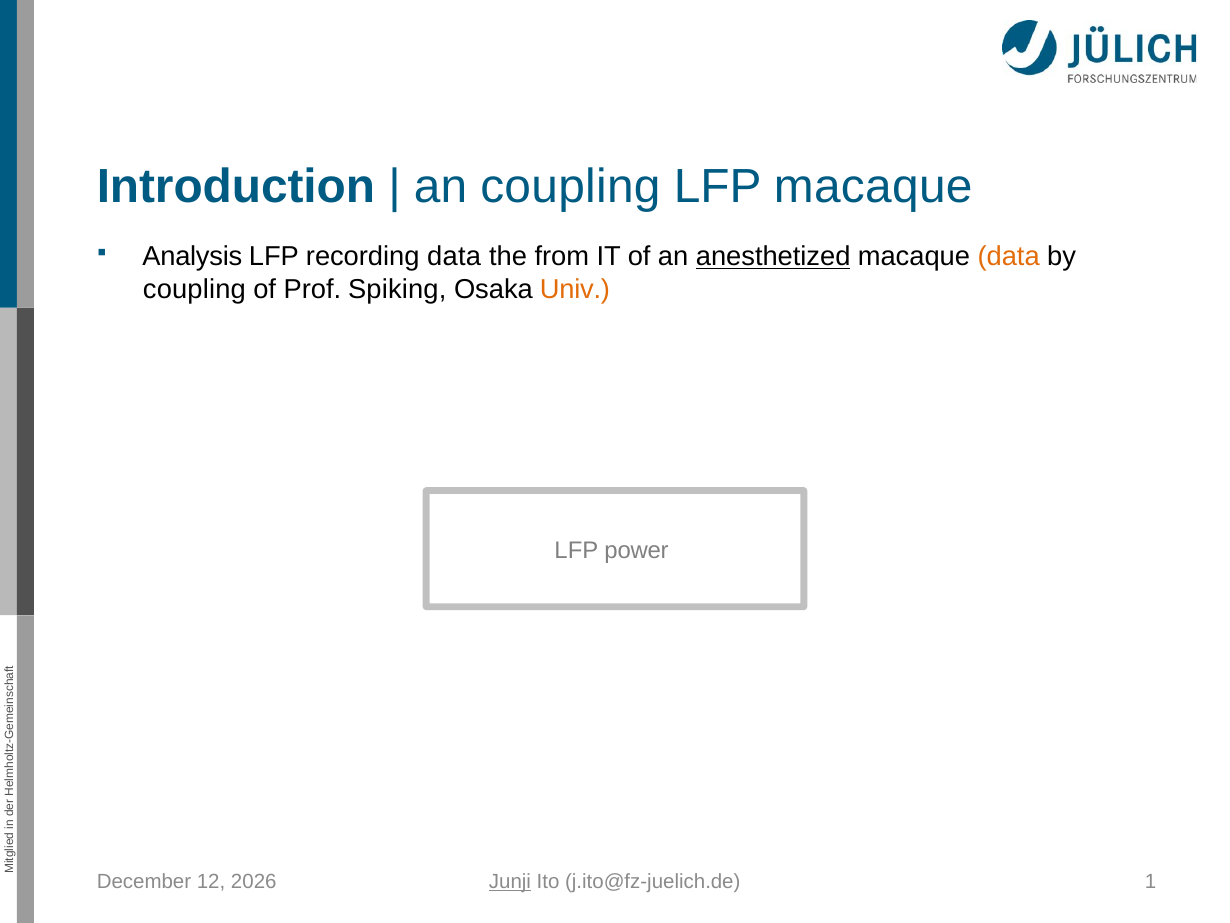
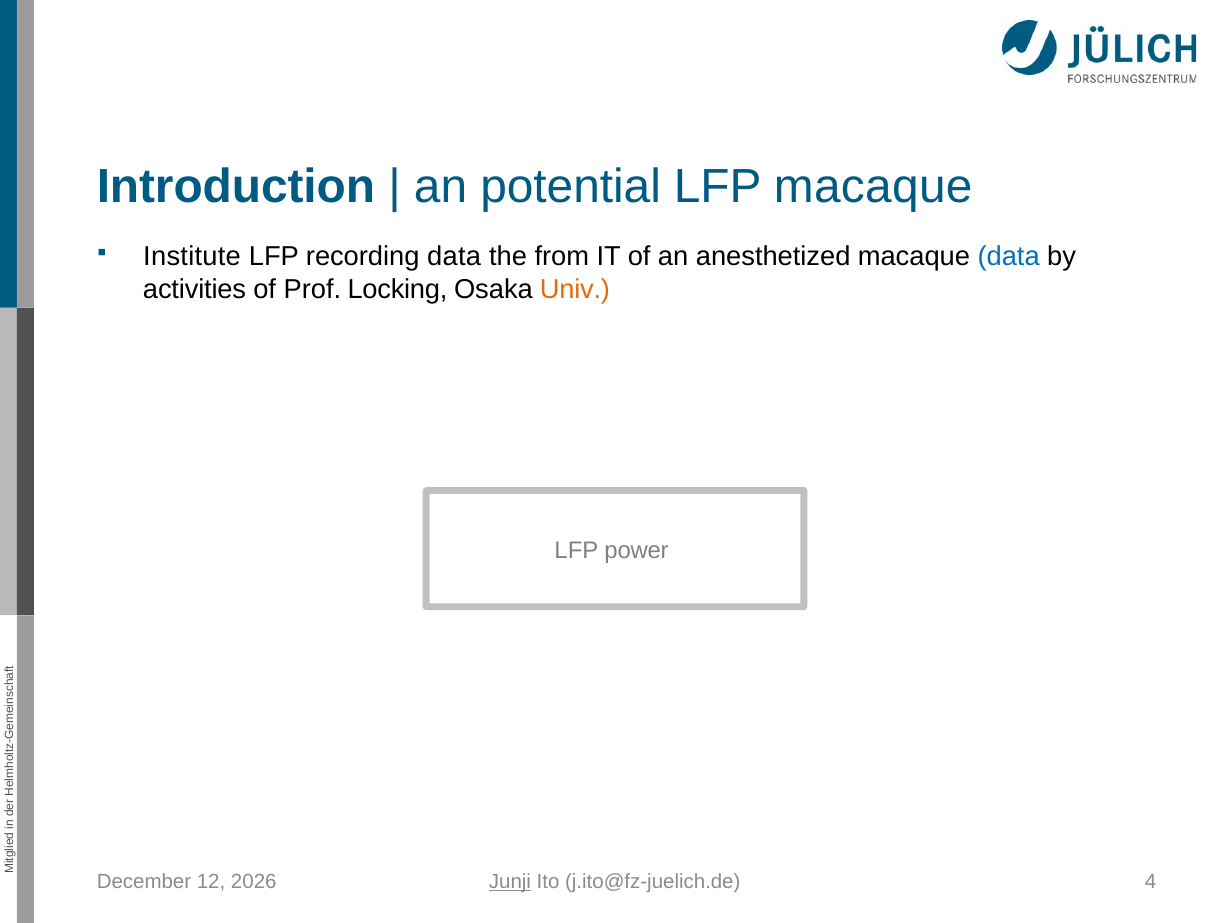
an coupling: coupling -> potential (571, 187)
Analysis: Analysis -> Institute (192, 257)
anesthetized underline: present -> none (773, 257)
data colour: orange -> blue (1009, 257)
coupling: coupling -> activities (195, 290)
Spiking: Spiking -> Locking (397, 290)
1: 1 -> 4 (1151, 881)
